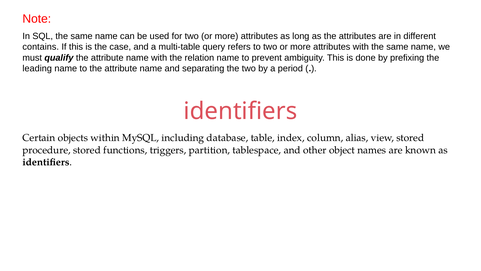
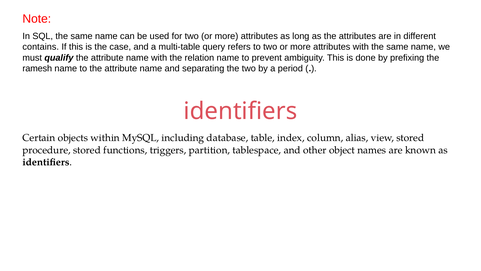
leading: leading -> ramesh (37, 69)
